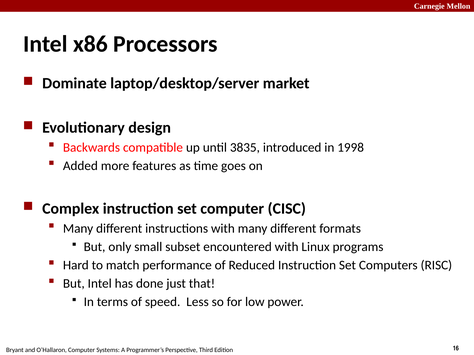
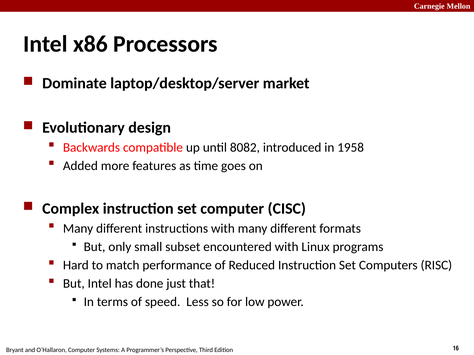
3835: 3835 -> 8082 (245, 148)
1998: 1998 -> 1958 (351, 148)
